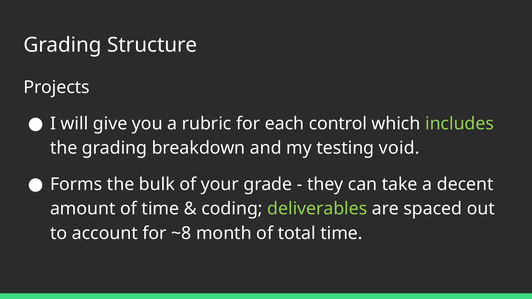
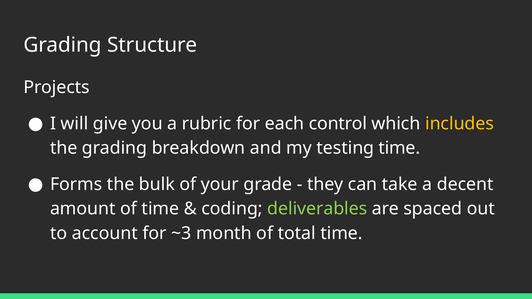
includes colour: light green -> yellow (460, 124)
testing void: void -> time (399, 148)
~8: ~8 -> ~3 (181, 233)
